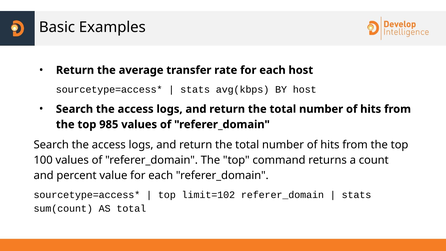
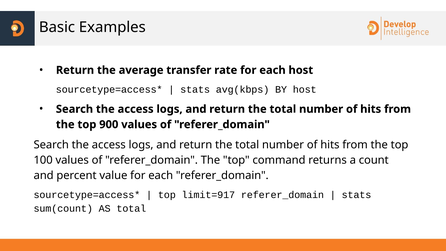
985: 985 -> 900 (109, 124)
limit=102: limit=102 -> limit=917 (208, 195)
